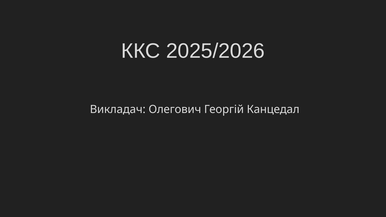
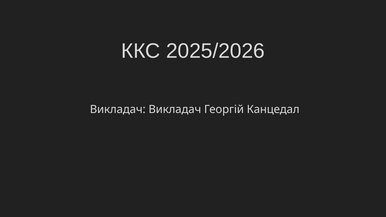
Викладач Олегович: Олегович -> Викладач (175, 110)
